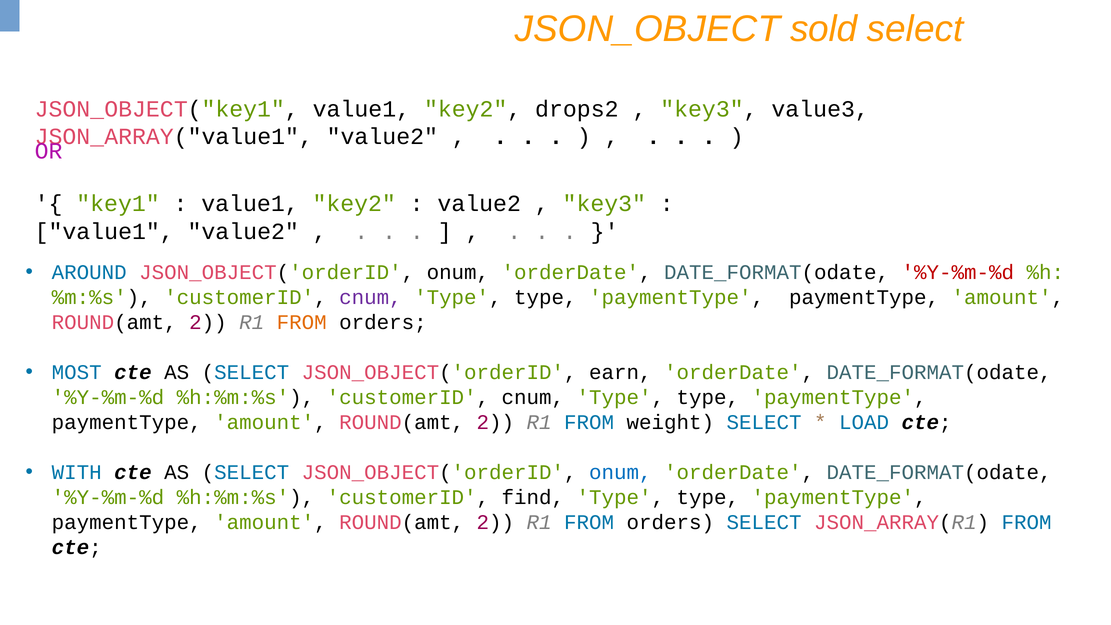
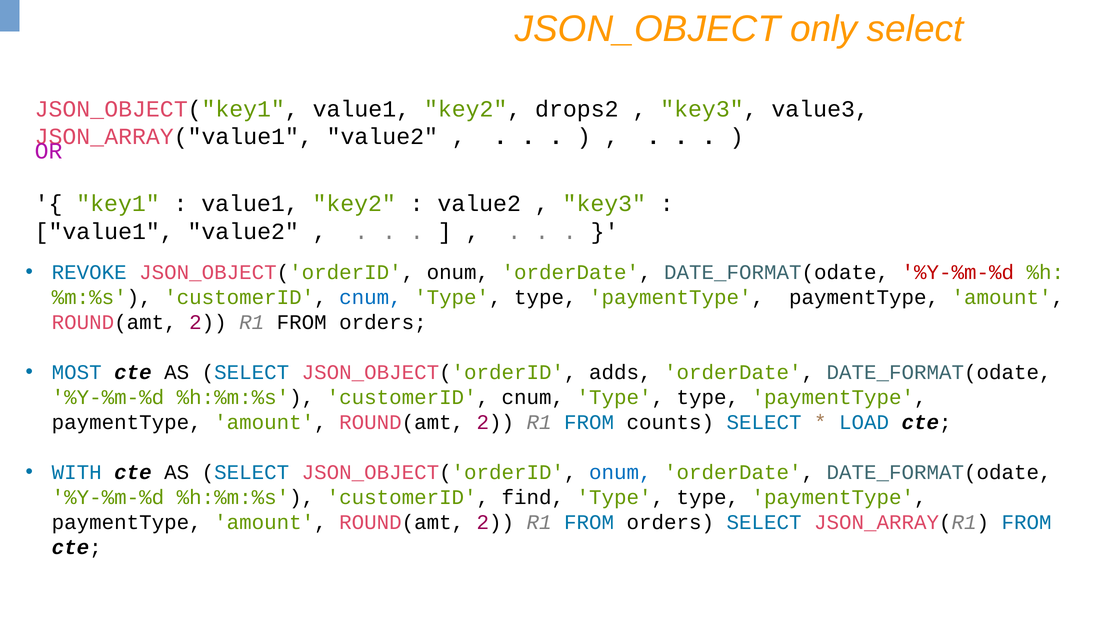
sold: sold -> only (824, 29)
AROUND: AROUND -> REVOKE (89, 272)
cnum colour: purple -> blue (370, 297)
FROM colour: orange -> black (302, 322)
earn: earn -> adds (620, 372)
weight: weight -> counts (670, 422)
